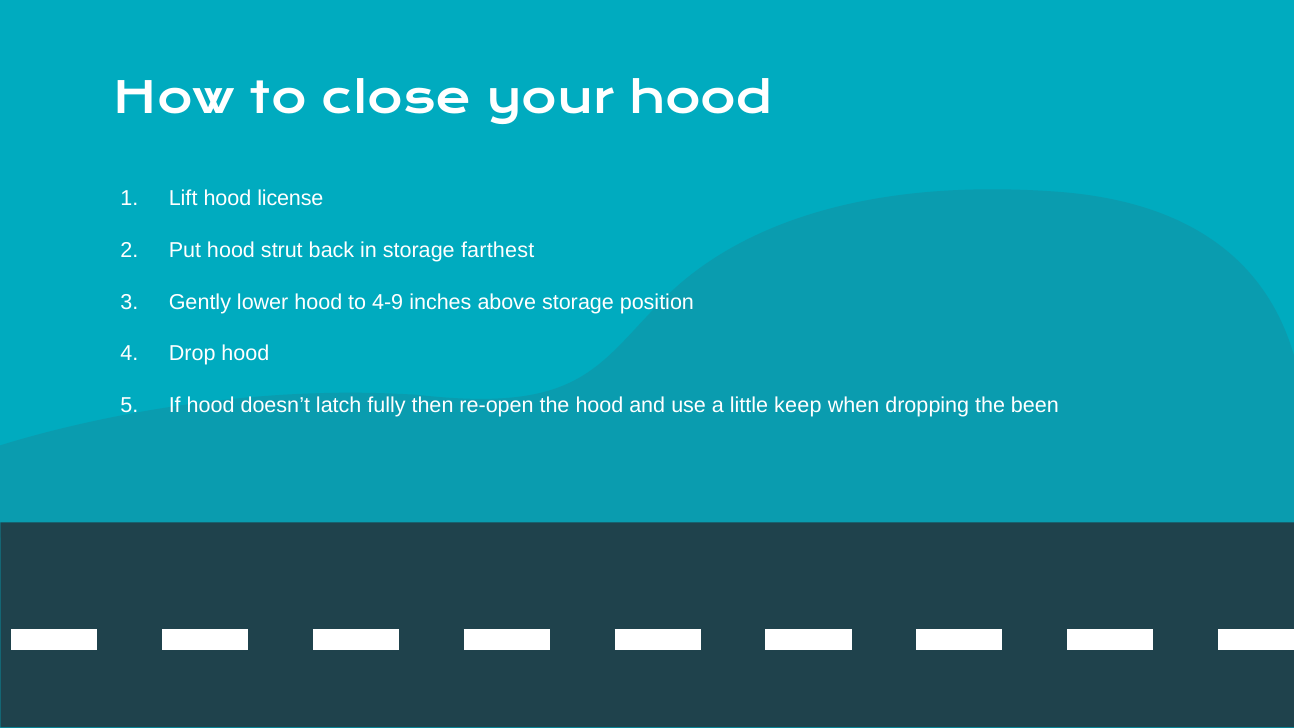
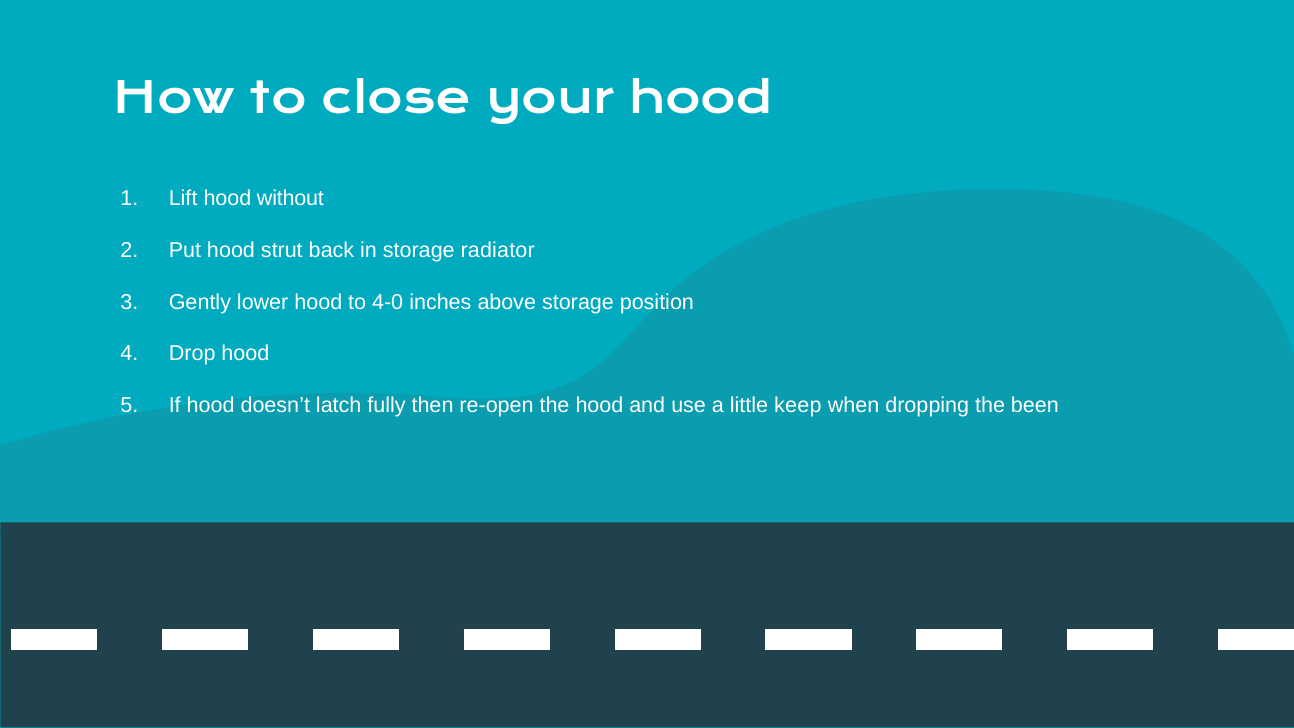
license: license -> without (290, 198)
farthest: farthest -> radiator (498, 250)
4-9: 4-9 -> 4-0 (388, 302)
